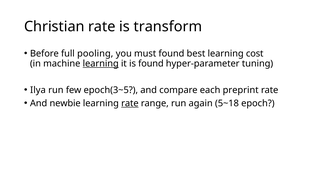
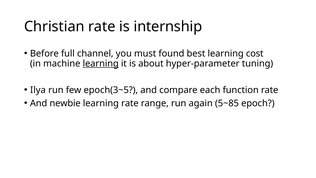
transform: transform -> internship (168, 27)
pooling: pooling -> channel (95, 53)
is found: found -> about (151, 63)
preprint: preprint -> function (241, 90)
rate underline: present -> none (130, 103)
5~18: 5~18 -> 5~85 (227, 103)
